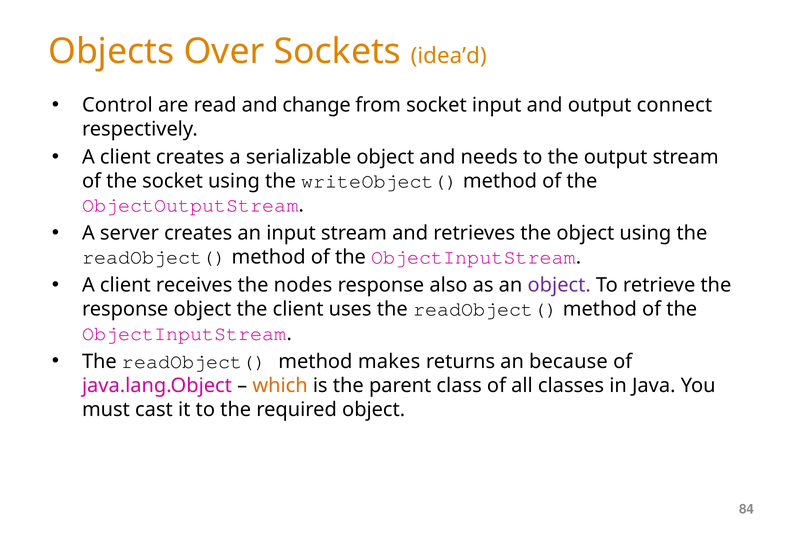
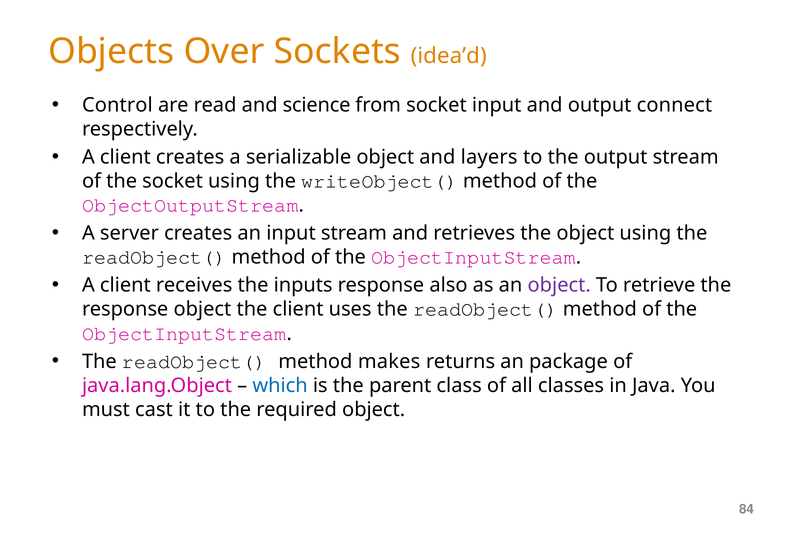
change: change -> science (317, 105)
needs: needs -> layers (489, 157)
nodes: nodes -> inputs (303, 286)
because: because -> package (568, 362)
which colour: orange -> blue (280, 386)
